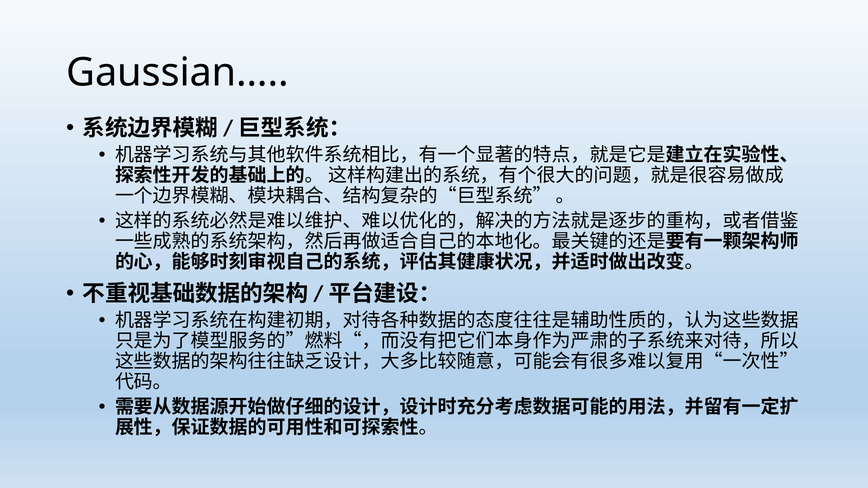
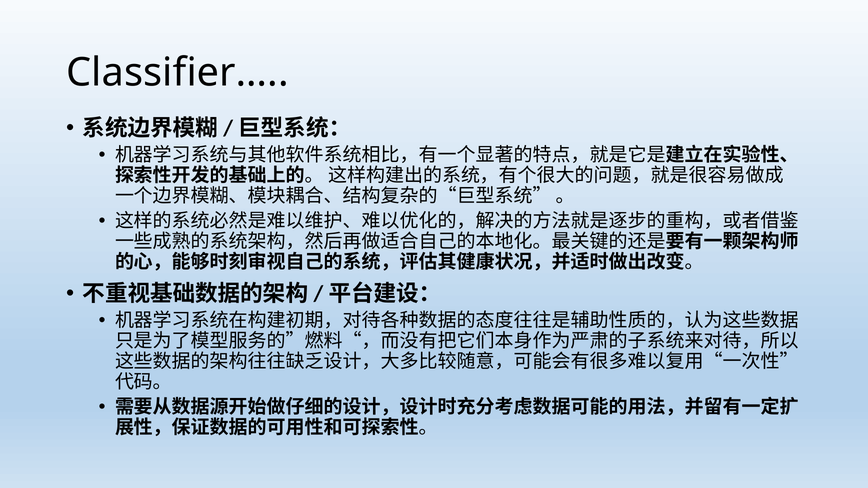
Gaussian…: Gaussian… -> Classifier… (177, 73)
